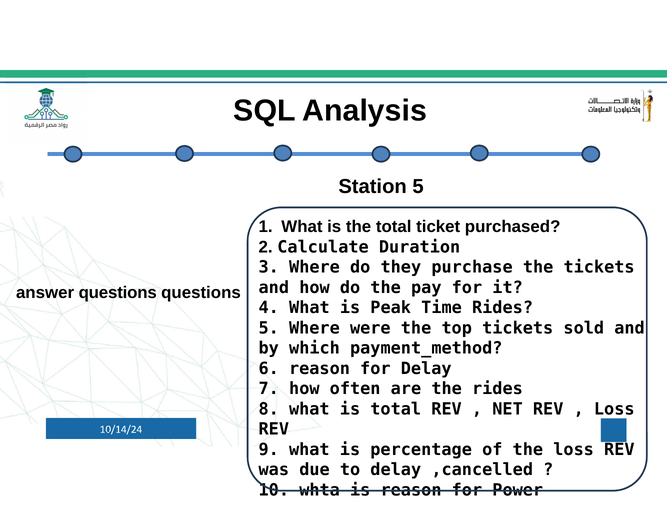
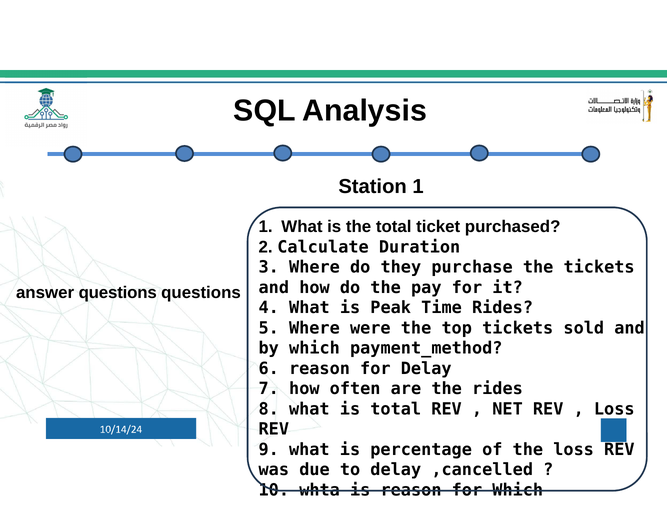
Station 5: 5 -> 1 (418, 186)
for Power: Power -> Which (518, 489)
